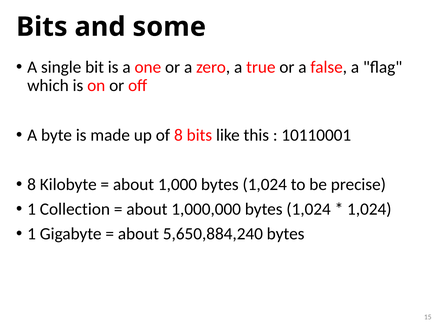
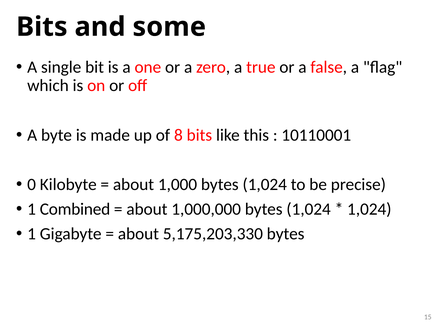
8: 8 -> 0 (32, 185)
Collection: Collection -> Combined (75, 209)
5,650,884,240: 5,650,884,240 -> 5,175,203,330 (213, 234)
